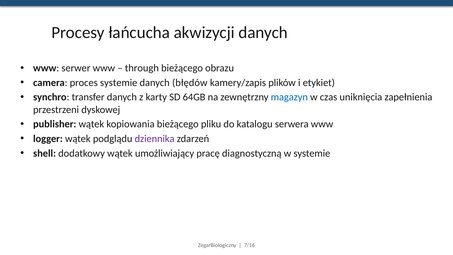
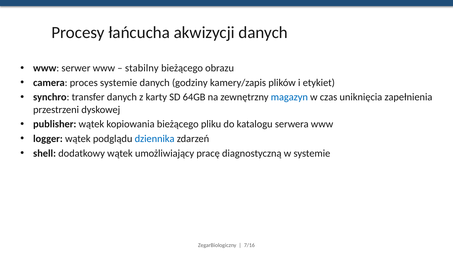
through: through -> stabilny (142, 68)
błędów: błędów -> godziny (190, 83)
dziennika colour: purple -> blue (155, 139)
